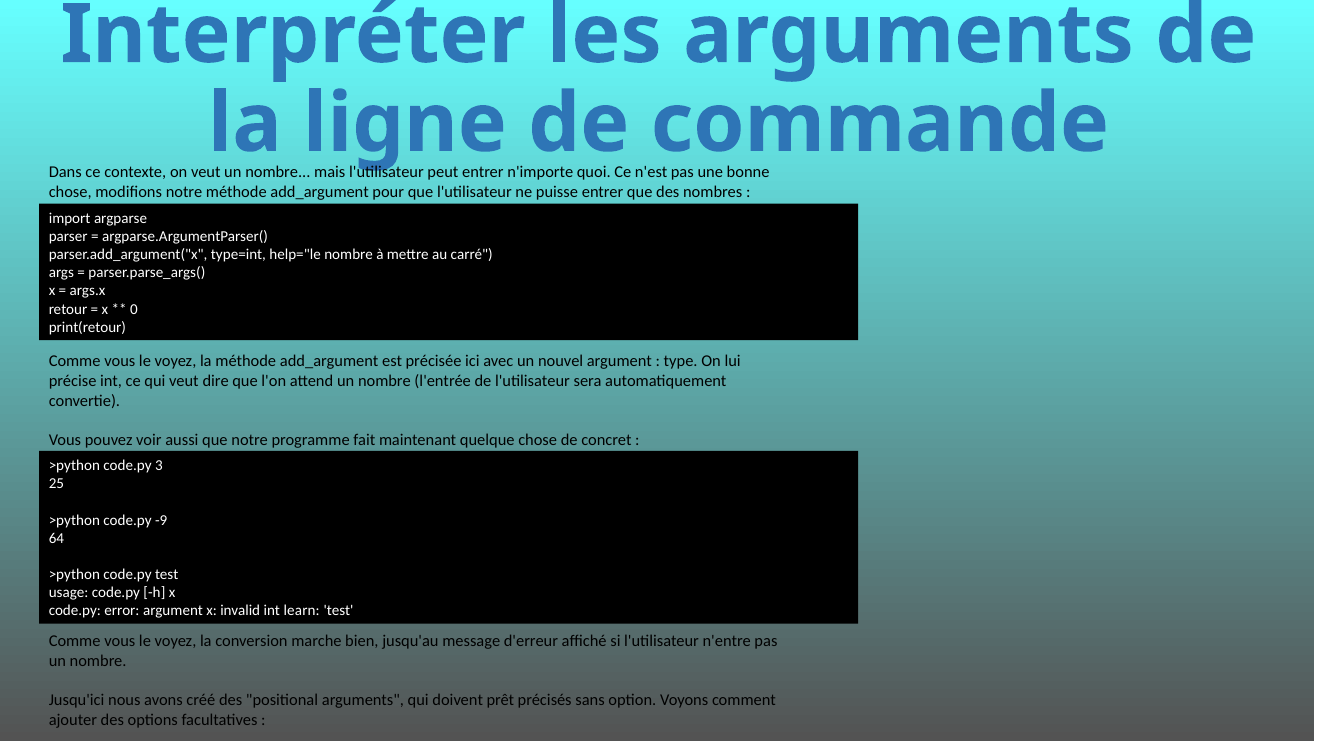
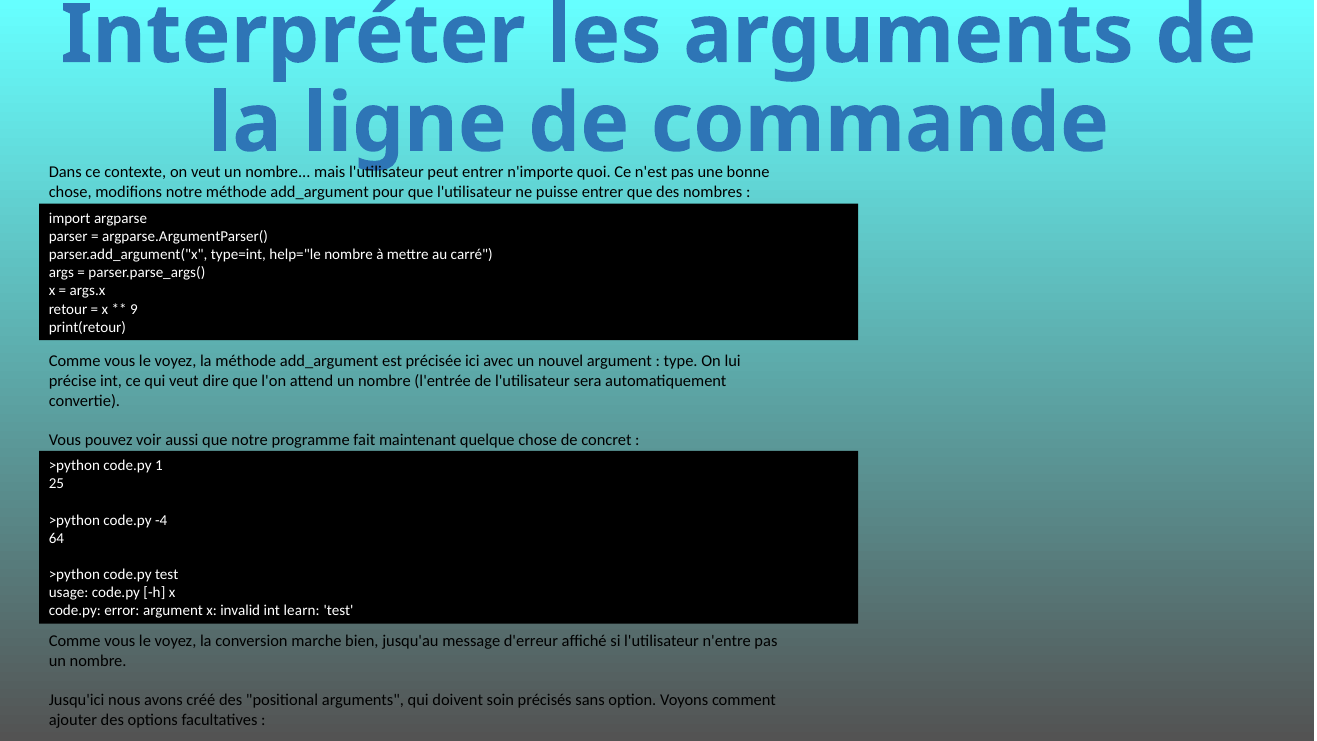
0: 0 -> 9 (134, 309)
3: 3 -> 1 (159, 466)
-9: -9 -> -4 (161, 520)
prêt: prêt -> soin (500, 700)
